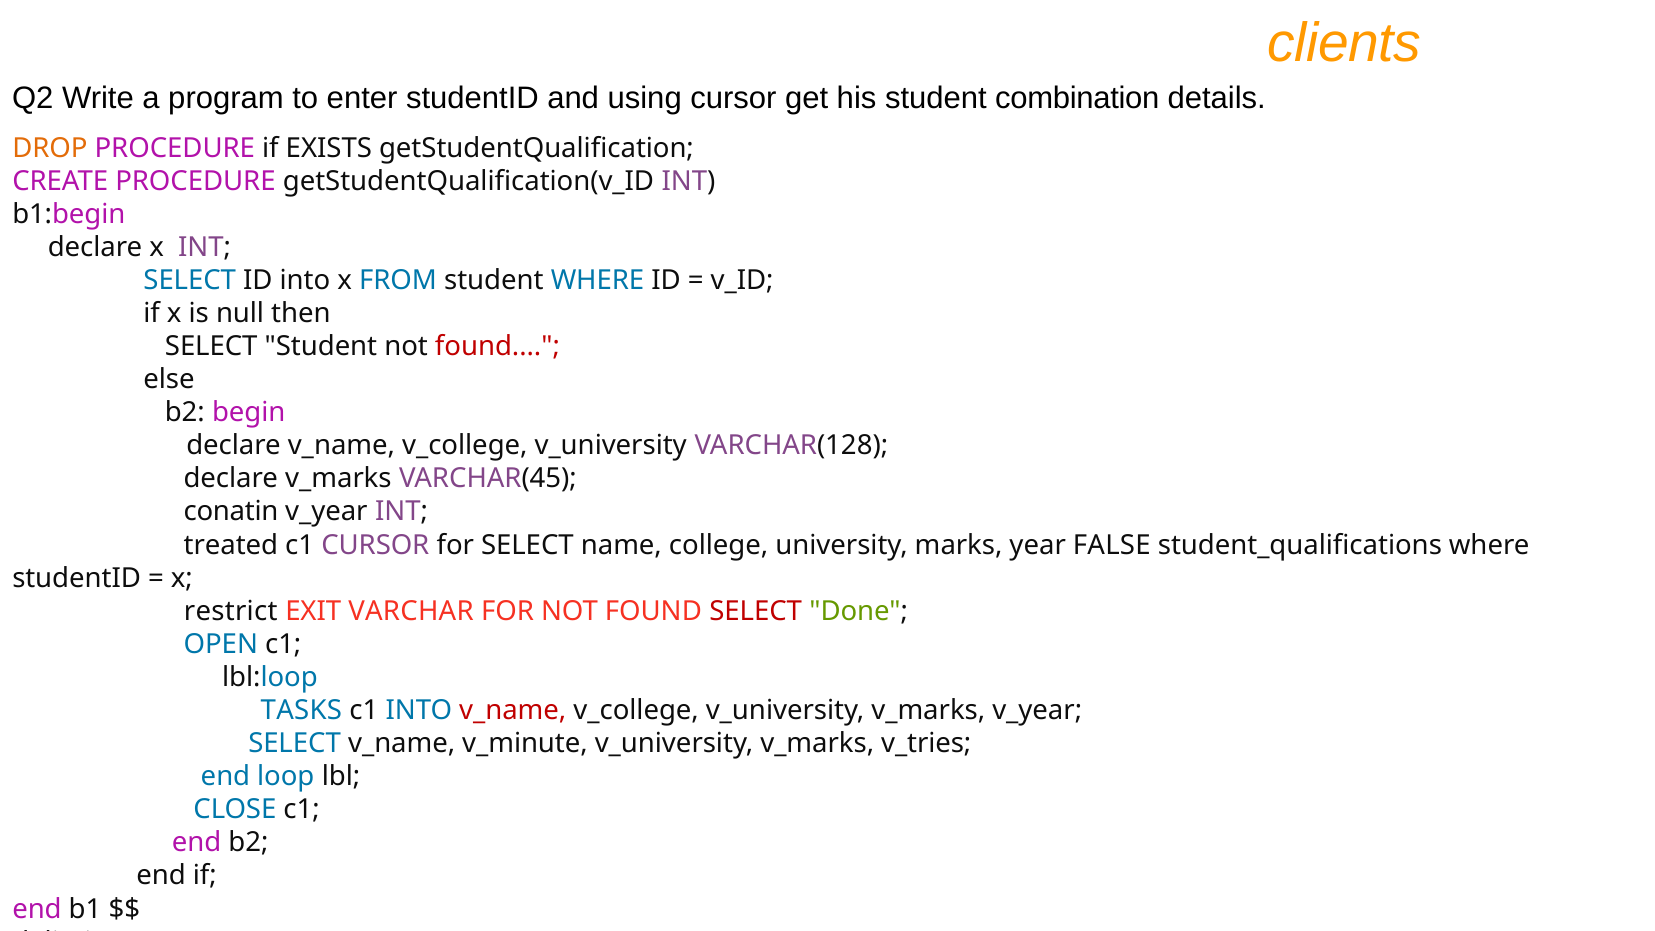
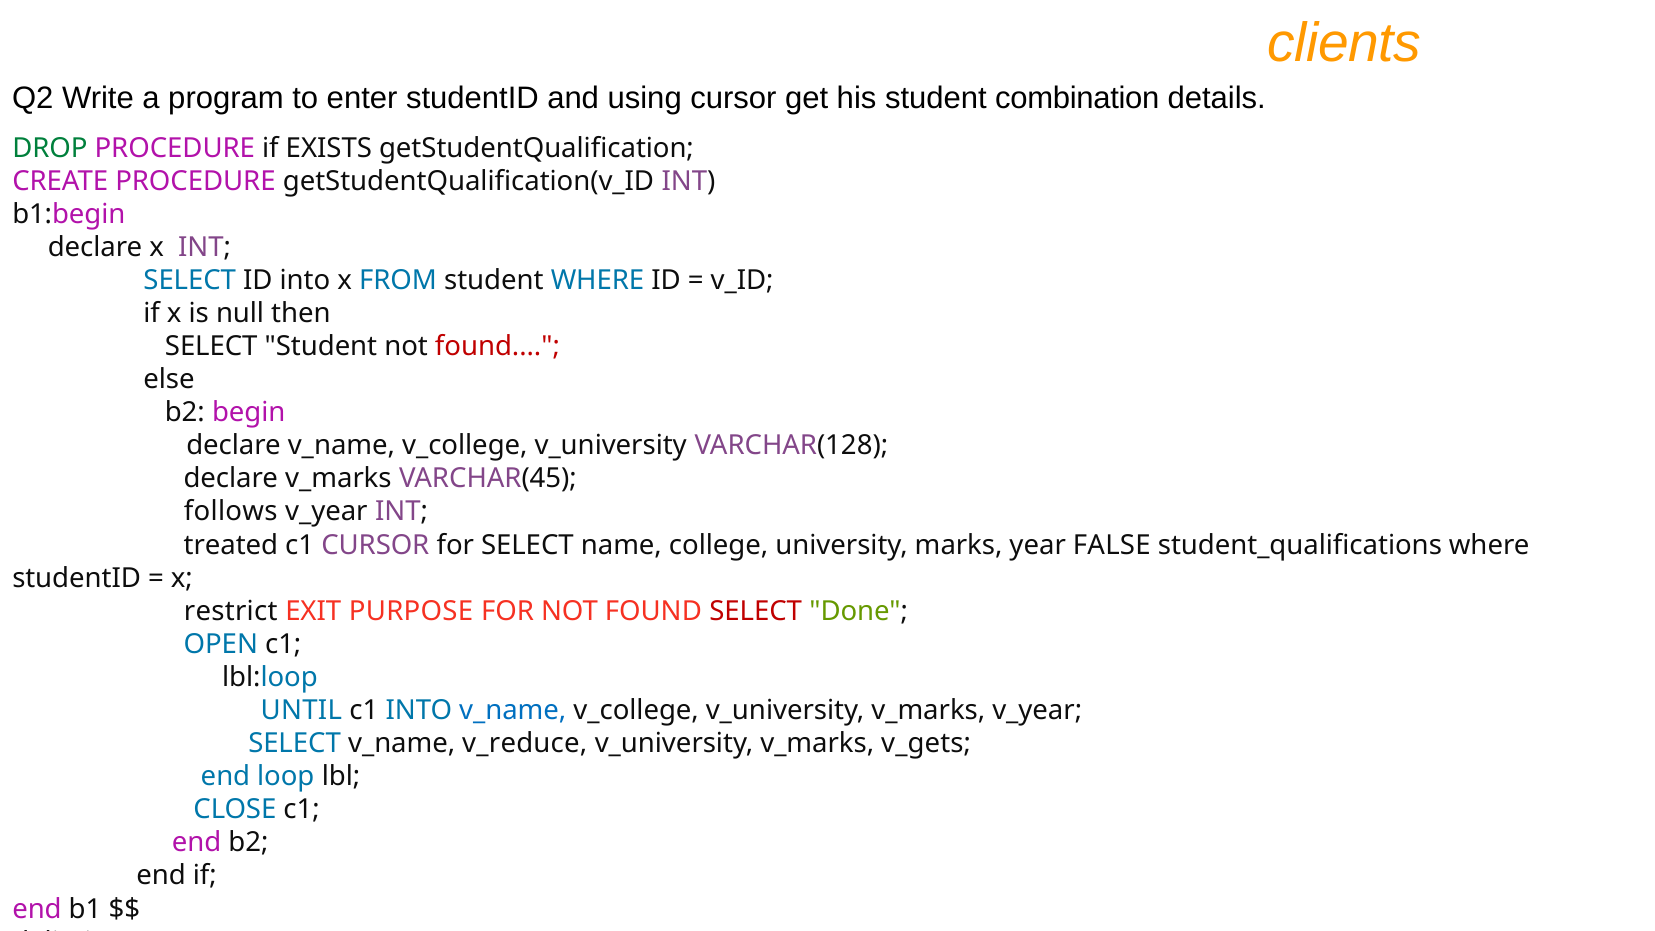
DROP colour: orange -> green (50, 148)
conatin: conatin -> follows (231, 512)
VARCHAR: VARCHAR -> PURPOSE (411, 611)
TASKS: TASKS -> UNTIL (301, 710)
v_name colour: red -> blue (513, 710)
v_minute: v_minute -> v_reduce (525, 743)
v_tries: v_tries -> v_gets (926, 743)
